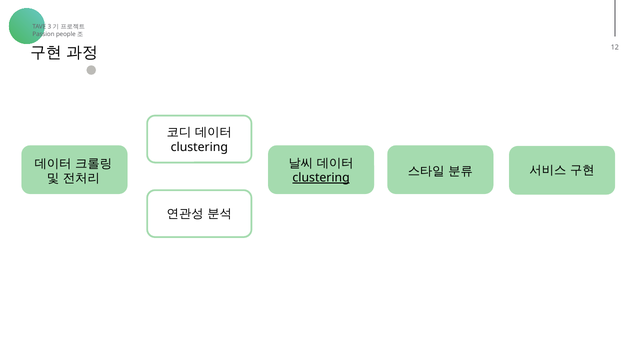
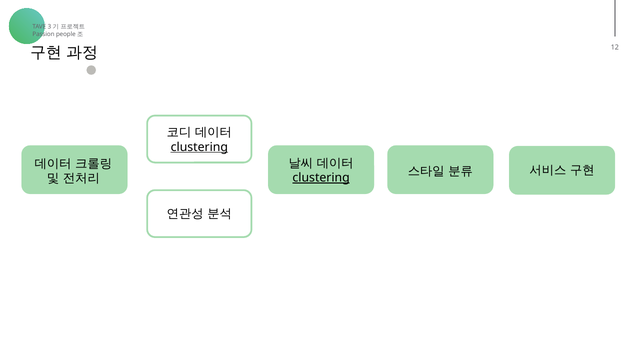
clustering underline: none -> present (199, 147)
